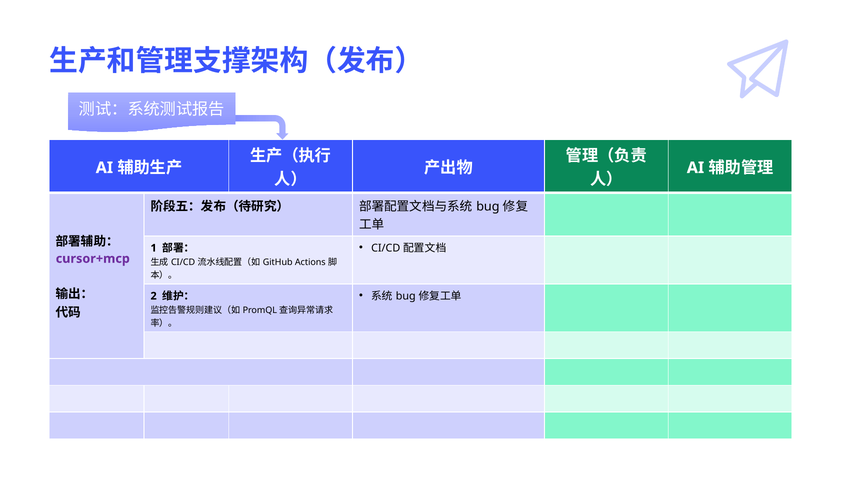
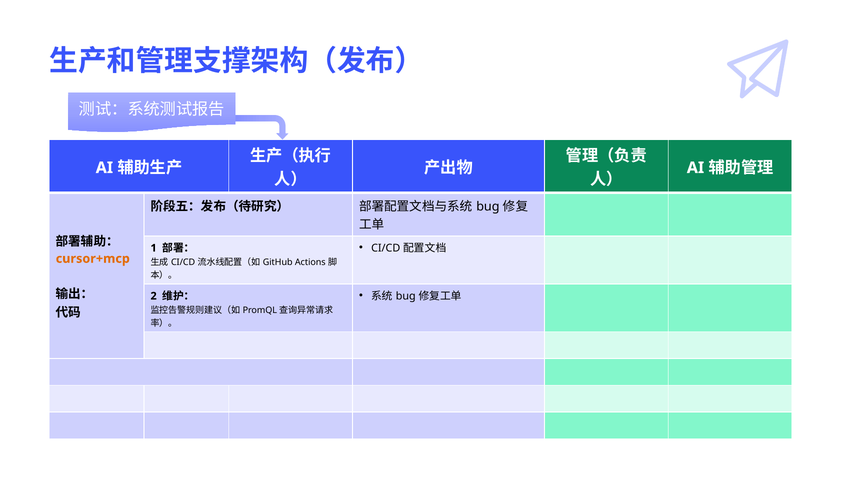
cursor+mcp colour: purple -> orange (93, 259)
